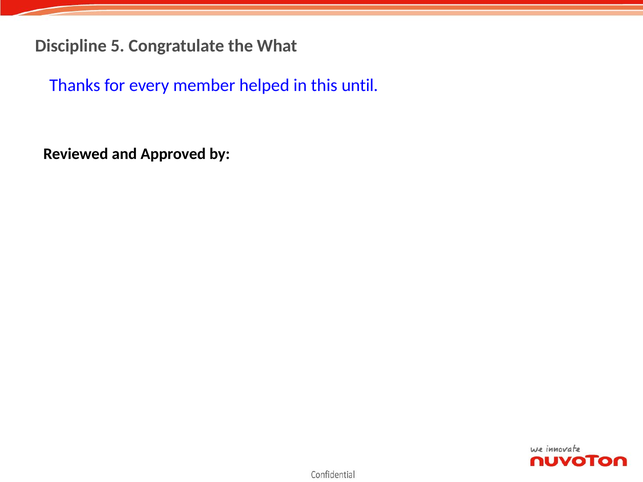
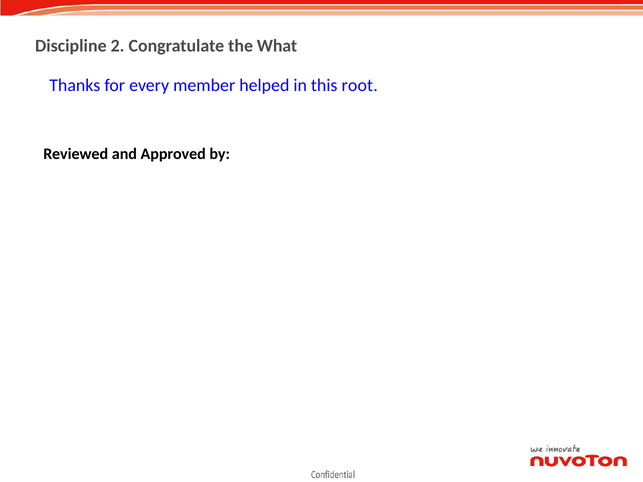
5: 5 -> 2 (118, 46)
until: until -> root (360, 86)
